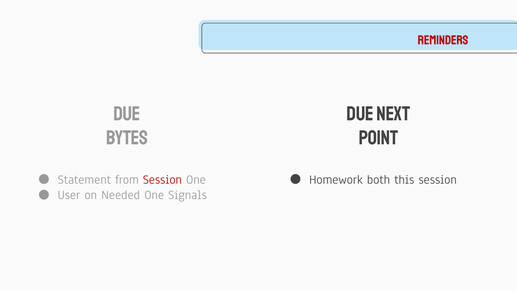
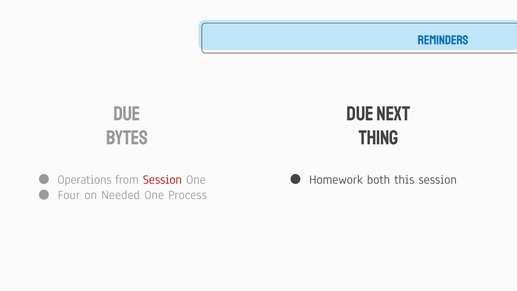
Reminders colour: red -> blue (443, 40)
Point: Point -> Thing (379, 138)
Statement: Statement -> Operations (85, 179)
User: User -> Four (69, 195)
Signals: Signals -> Process (188, 195)
